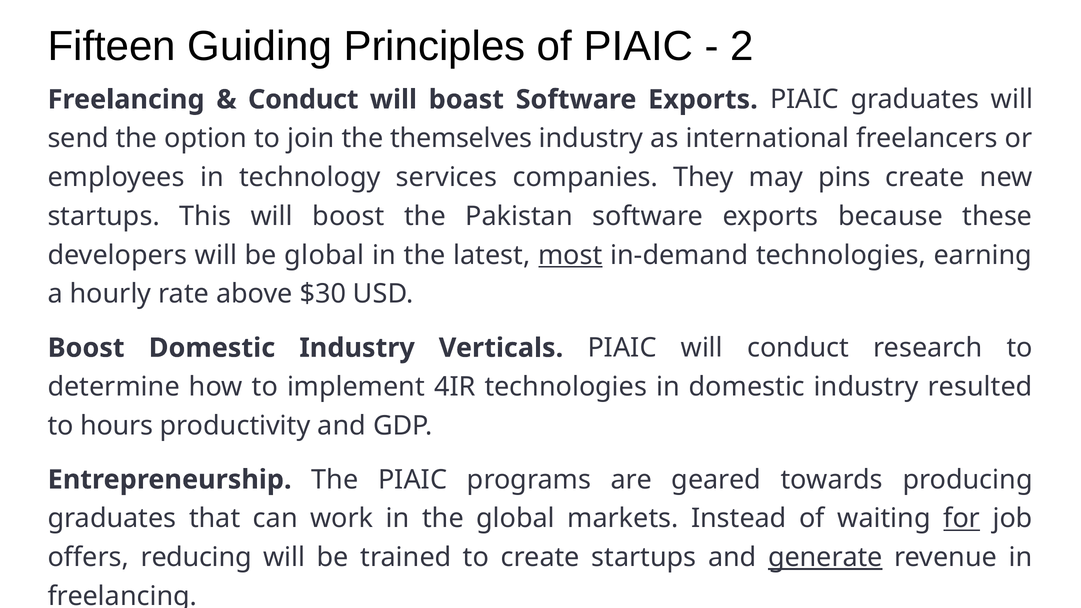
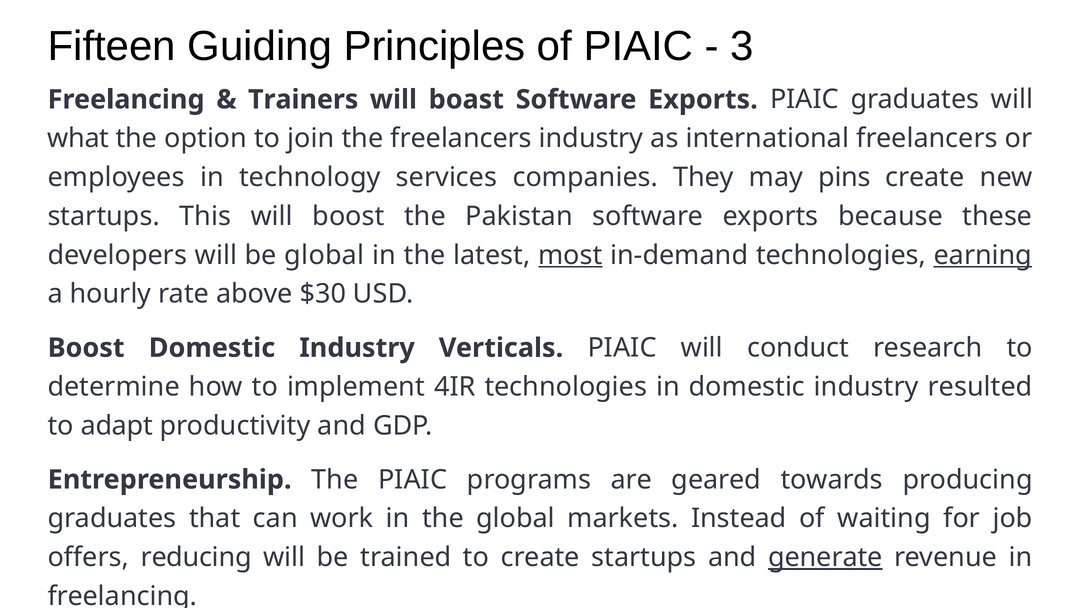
2: 2 -> 3 (742, 47)
Conduct: Conduct -> Trainers (303, 100)
send: send -> what (78, 138)
the themselves: themselves -> freelancers (461, 138)
earning underline: none -> present (983, 255)
hours: hours -> adapt (117, 426)
for underline: present -> none (962, 519)
